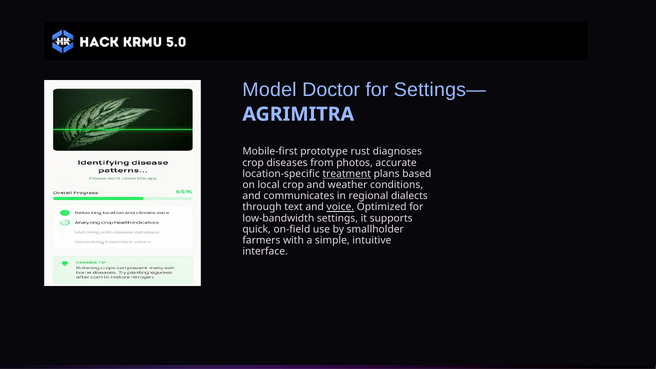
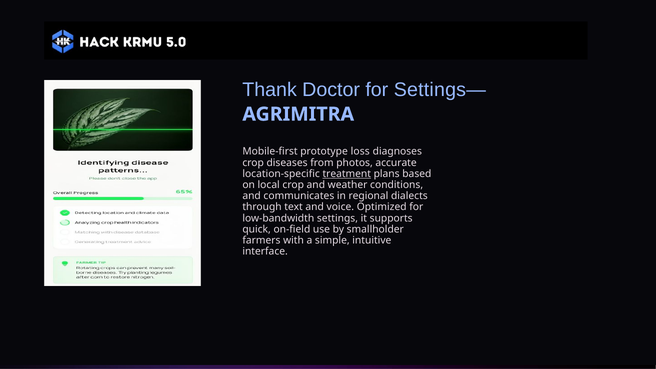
Model: Model -> Thank (270, 90)
rust: rust -> loss (360, 152)
voice underline: present -> none (340, 207)
